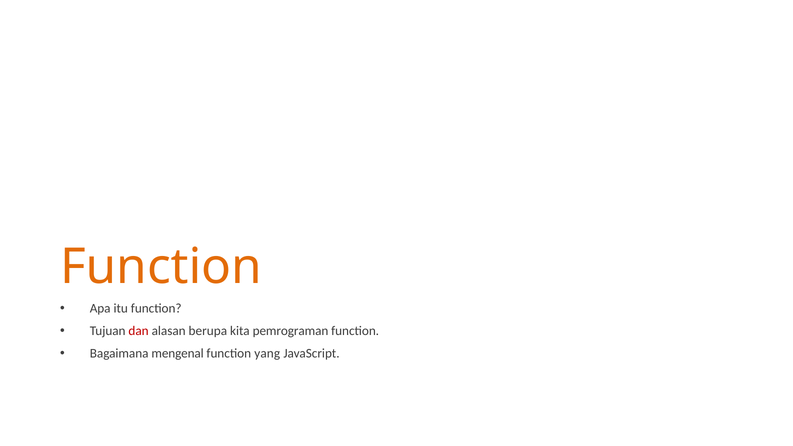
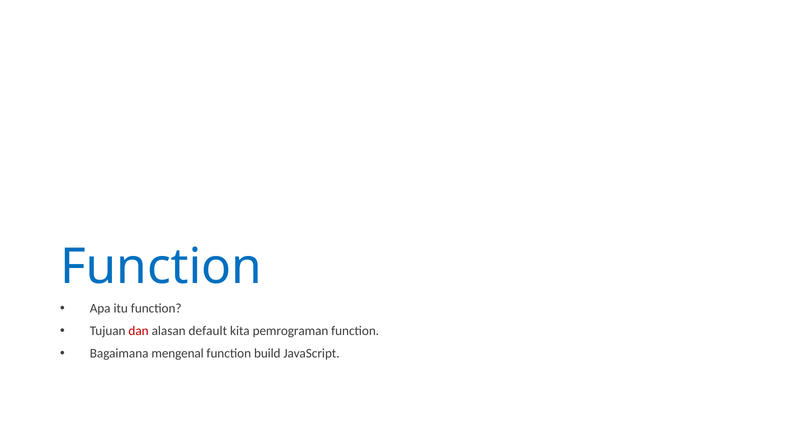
Function colour: orange -> blue (161, 267)
berupa: berupa -> default (208, 331)
yang: yang -> build (267, 354)
